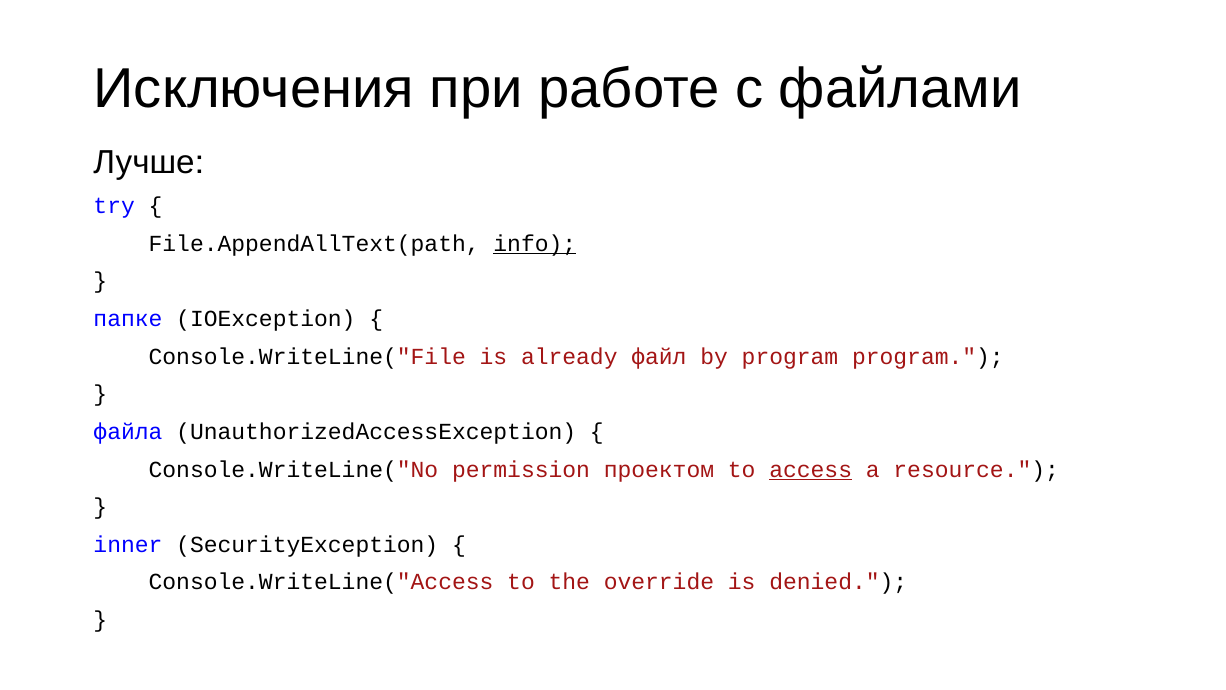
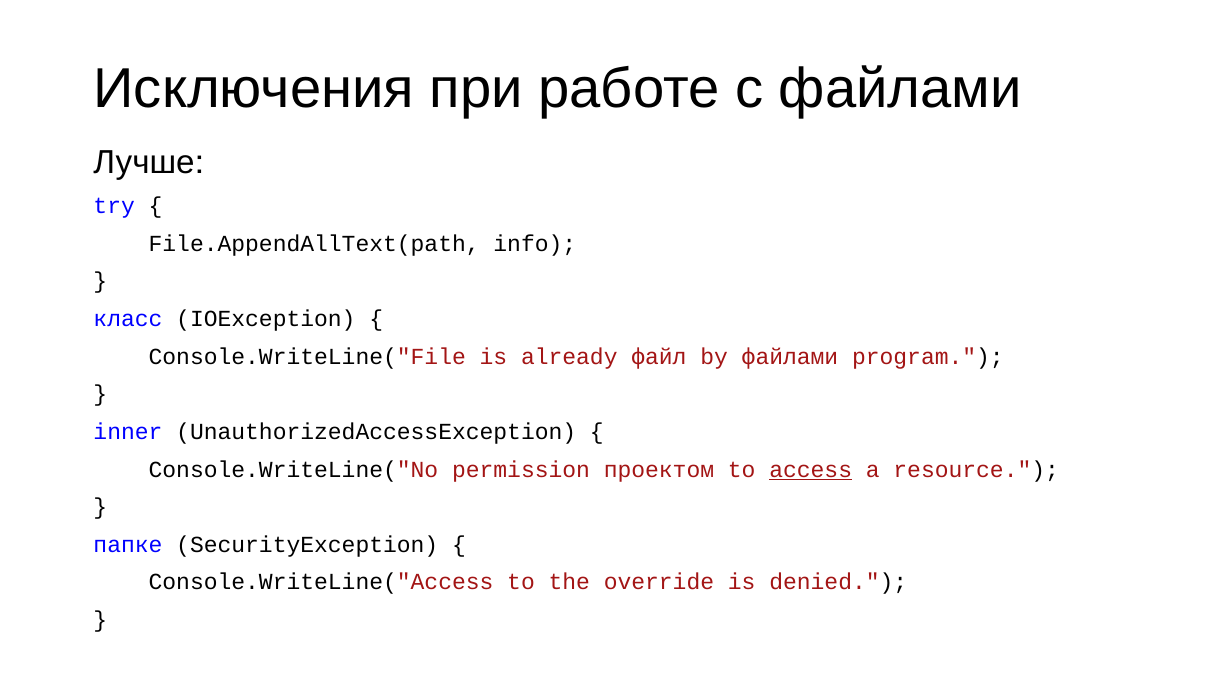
info underline: present -> none (535, 244)
папке: папке -> класс (128, 319)
by program: program -> файлами (790, 356)
файла: файла -> inner (128, 432)
inner: inner -> папке (128, 544)
